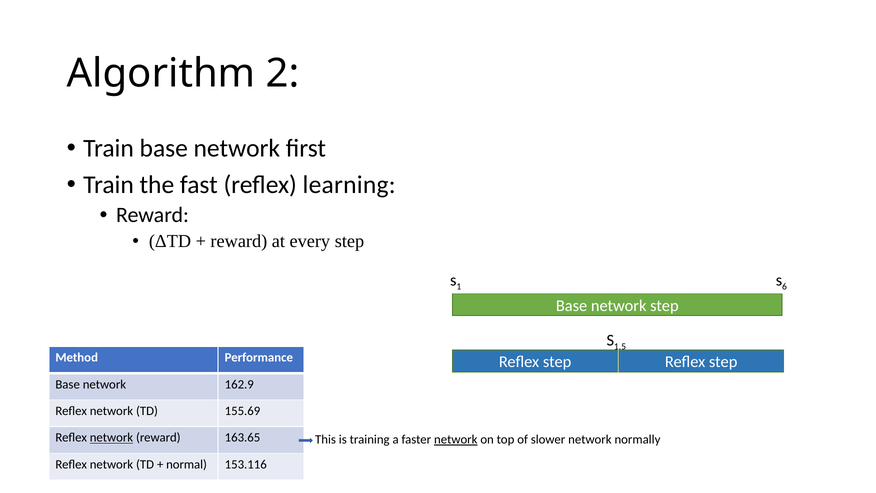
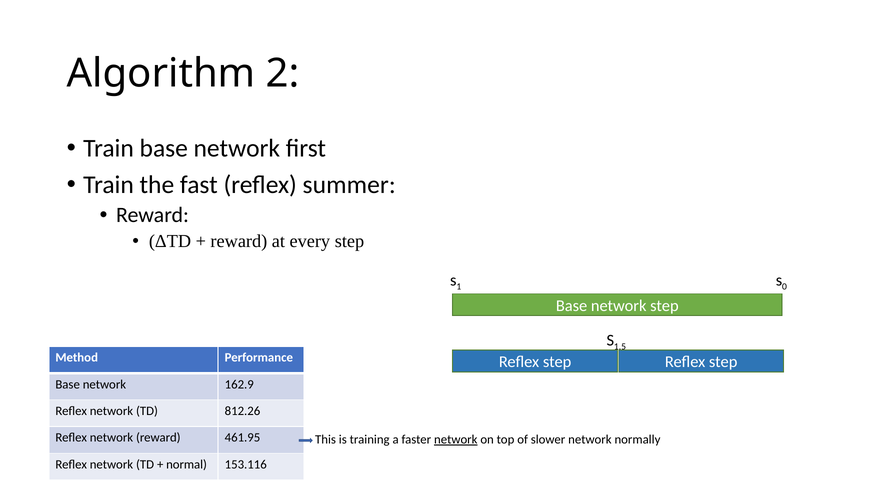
learning: learning -> summer (349, 185)
6: 6 -> 0 (785, 286)
155.69: 155.69 -> 812.26 (242, 411)
network underline: present -> none (111, 438)
163.65: 163.65 -> 461.95 (242, 438)
